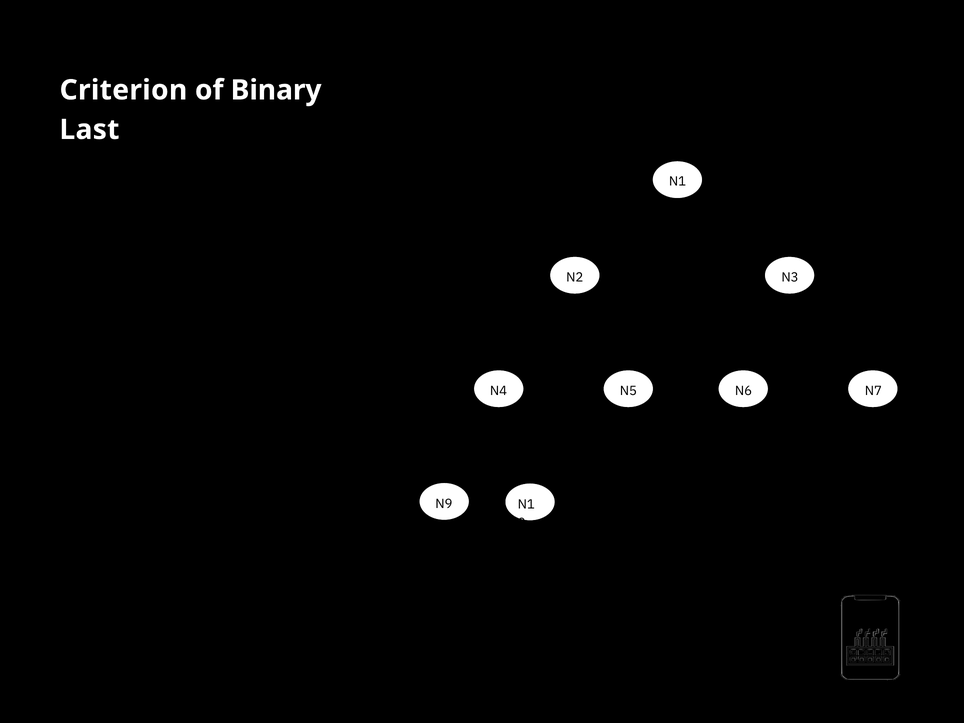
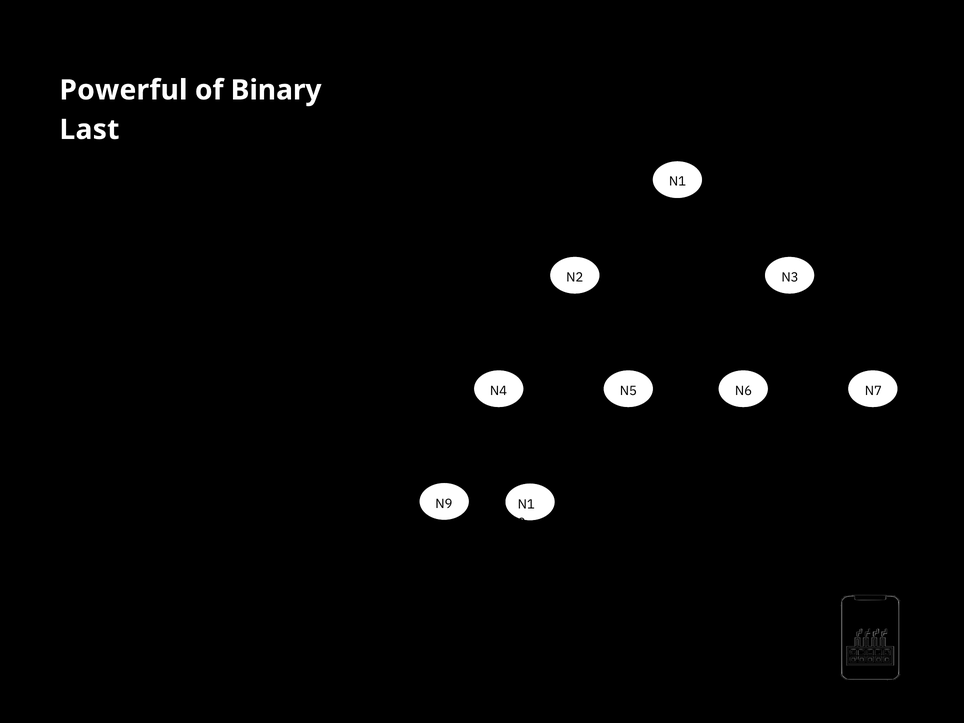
Criterion: Criterion -> Powerful (123, 90)
